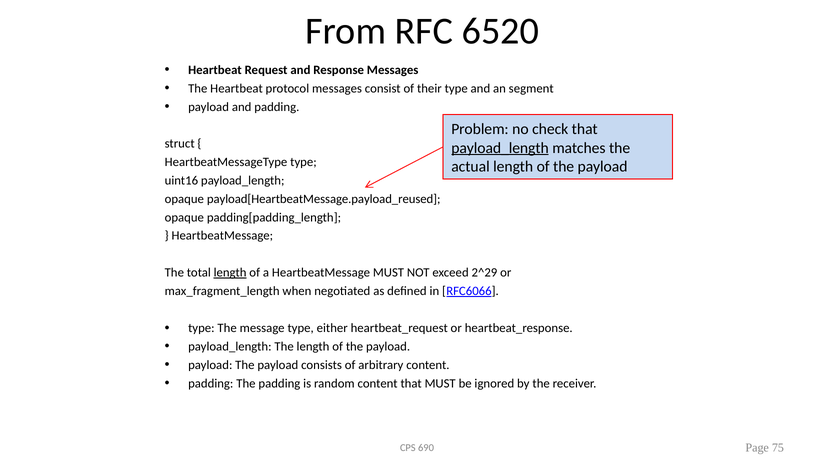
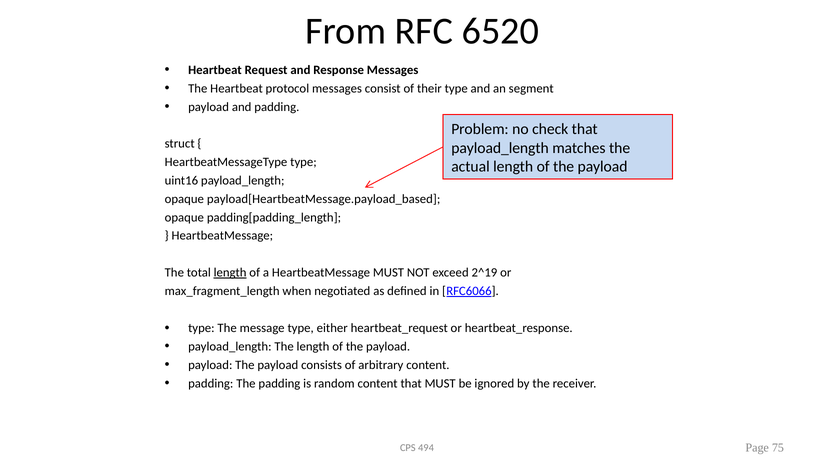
payload_length underline: present -> none (500, 148)
payload[HeartbeatMessage.payload_reused: payload[HeartbeatMessage.payload_reused -> payload[HeartbeatMessage.payload_based (324, 199)
2^29: 2^29 -> 2^19 (484, 273)
690: 690 -> 494 (426, 448)
